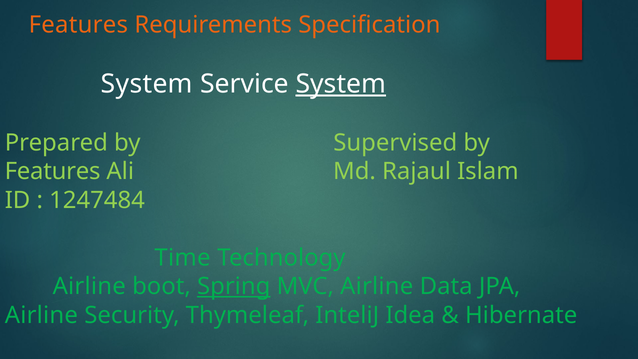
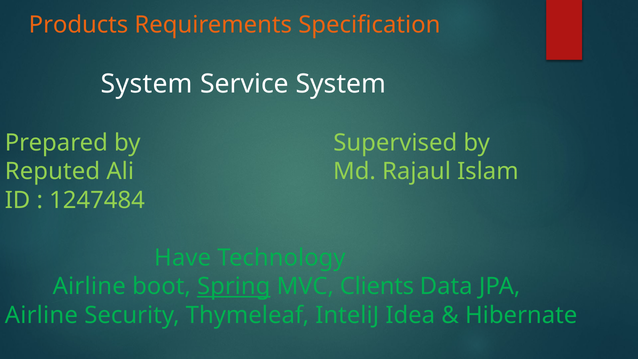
Features: Features -> Products (78, 25)
System underline: present -> none (341, 84)
Features: Features -> Reputed (52, 172)
Time: Time -> Have (183, 258)
MVC Airline: Airline -> Clients (377, 286)
